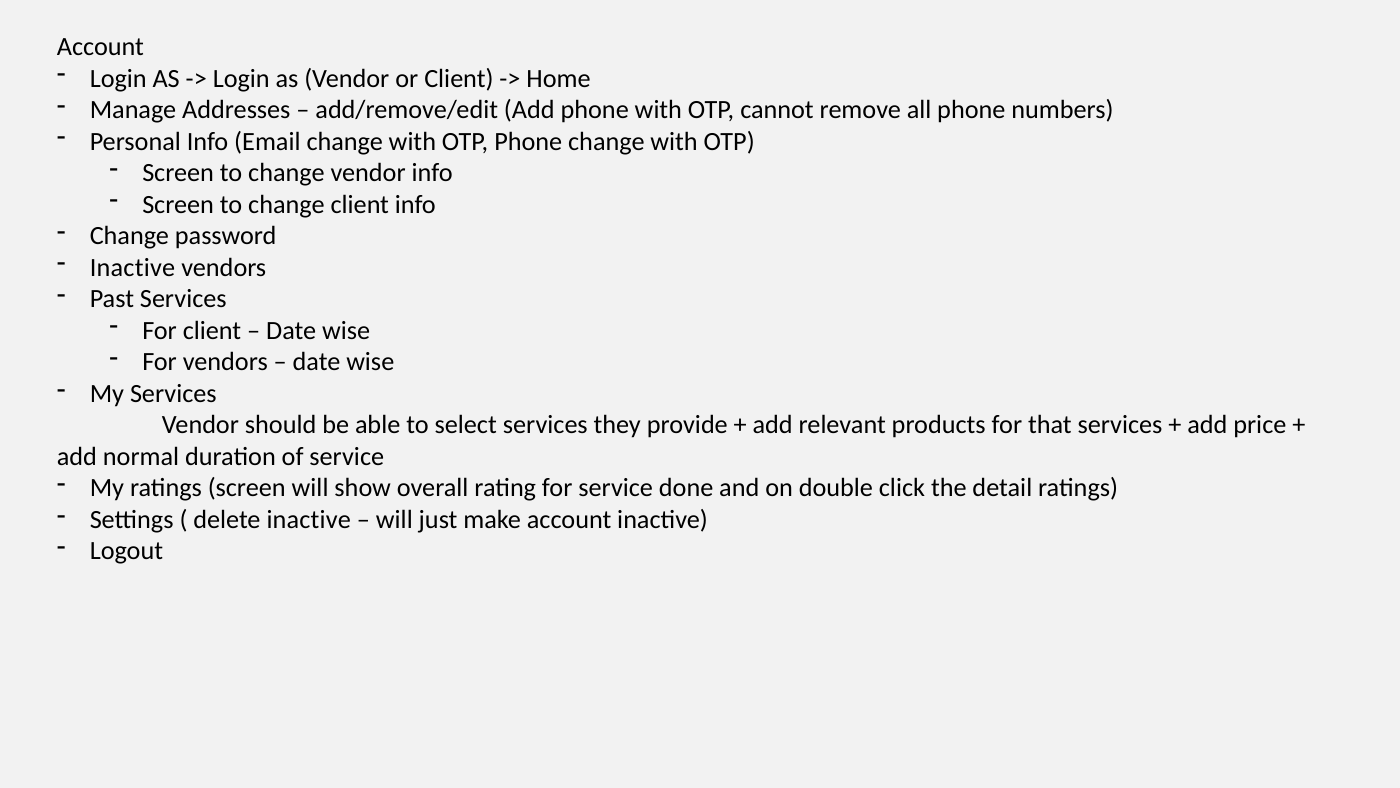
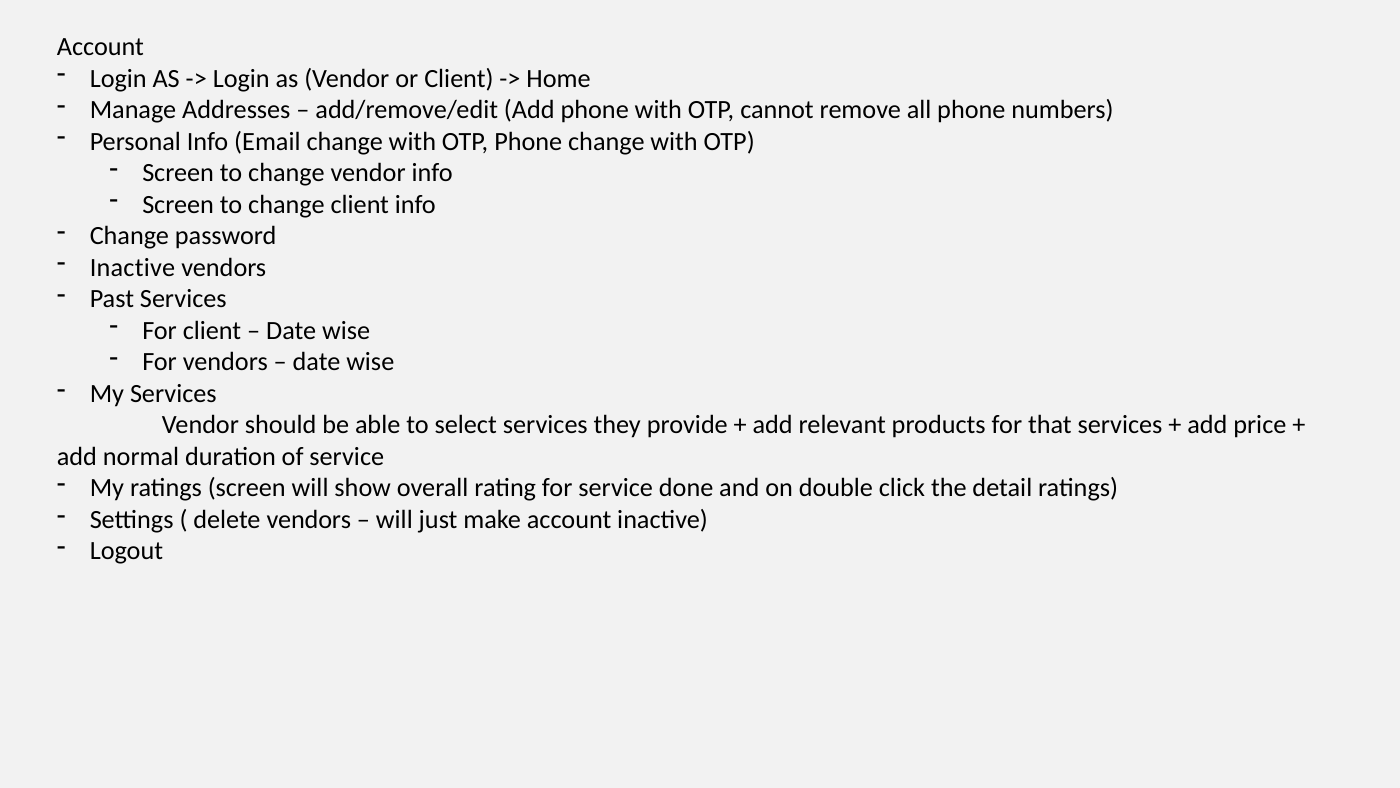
delete inactive: inactive -> vendors (309, 519)
